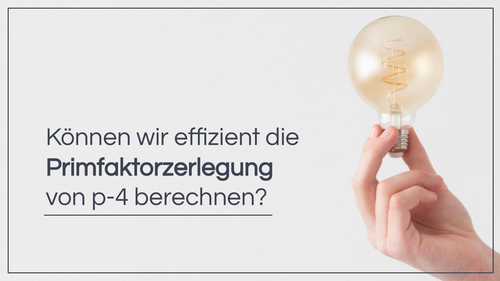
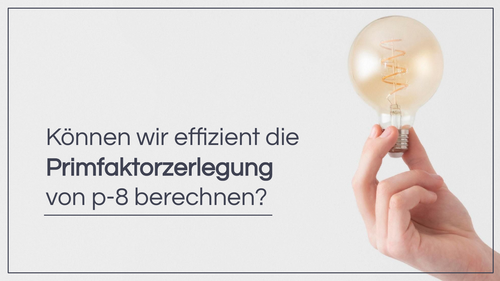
p-4: p-4 -> p-8 (110, 197)
